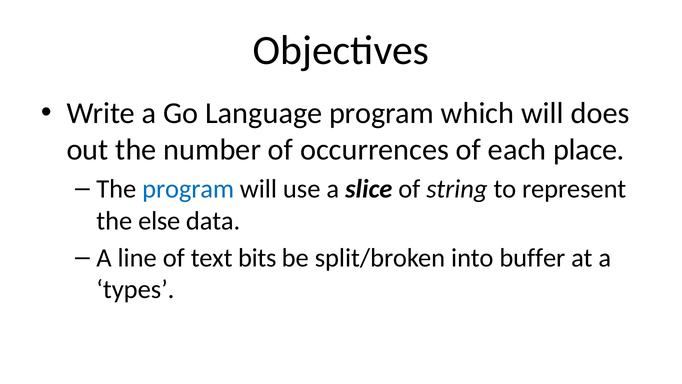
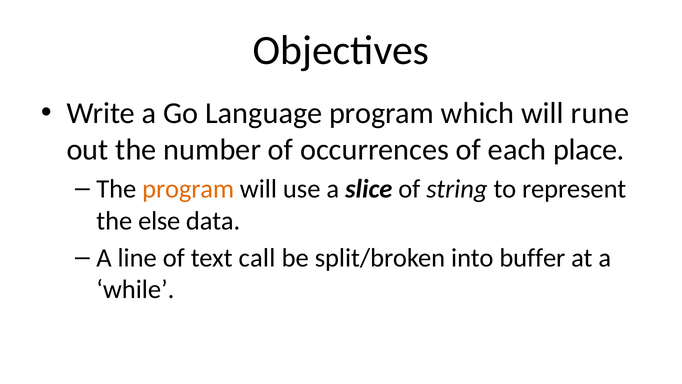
does: does -> rune (600, 113)
program colour: blue -> orange (188, 189)
bits: bits -> call (257, 258)
types: types -> while (135, 289)
